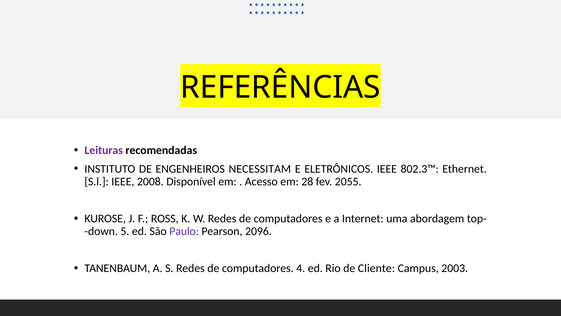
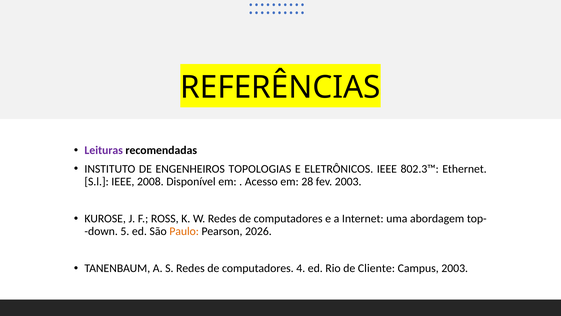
NECESSITAM: NECESSITAM -> TOPOLOGIAS (260, 169)
fev 2055: 2055 -> 2003 (348, 181)
Paulo colour: purple -> orange (184, 231)
2096: 2096 -> 2026 (258, 231)
